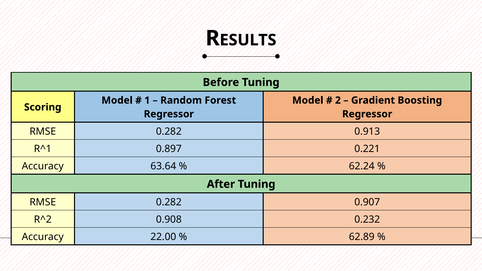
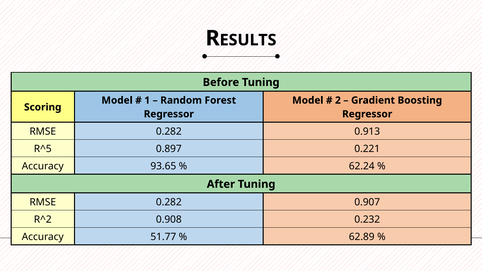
R^1: R^1 -> R^5 (43, 149)
63.64: 63.64 -> 93.65 (163, 166)
22.00: 22.00 -> 51.77 (163, 237)
